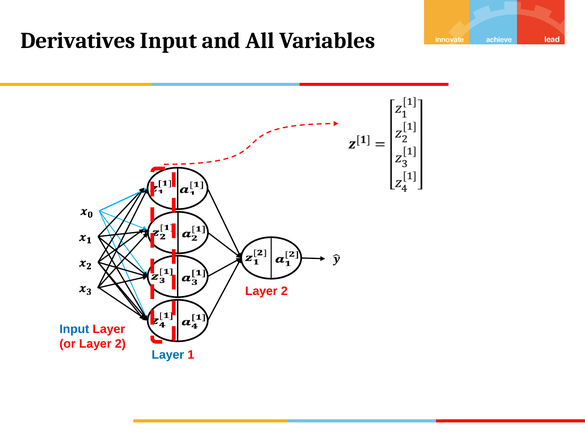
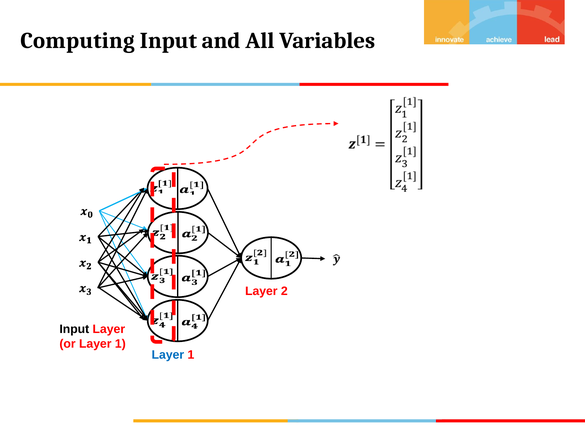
Derivatives: Derivatives -> Computing (78, 41)
Input colour: blue -> black (74, 329)
or Layer 2: 2 -> 1 (120, 344)
